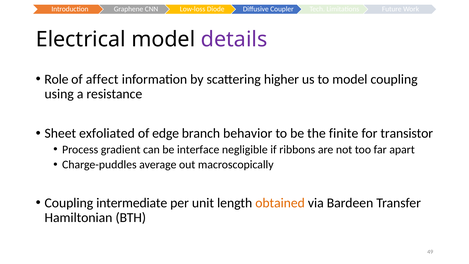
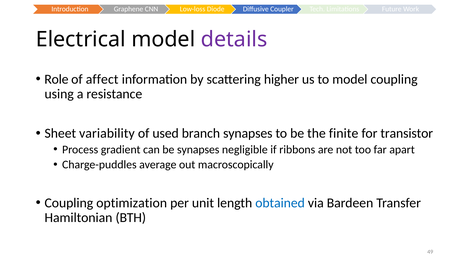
exfoliated: exfoliated -> variability (107, 133)
edge: edge -> used (166, 133)
branch behavior: behavior -> synapses (248, 133)
be interface: interface -> synapses (198, 149)
intermediate: intermediate -> optimization (132, 203)
obtained colour: orange -> blue (280, 203)
